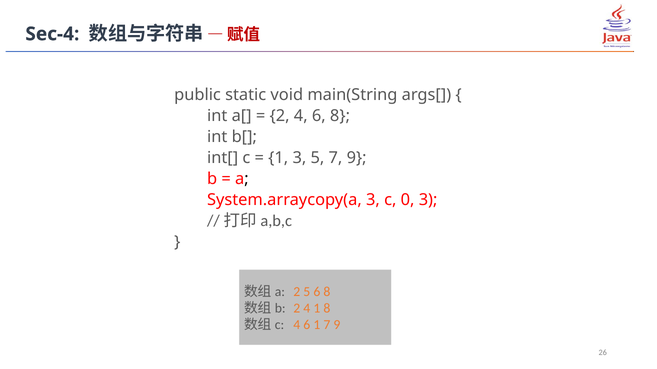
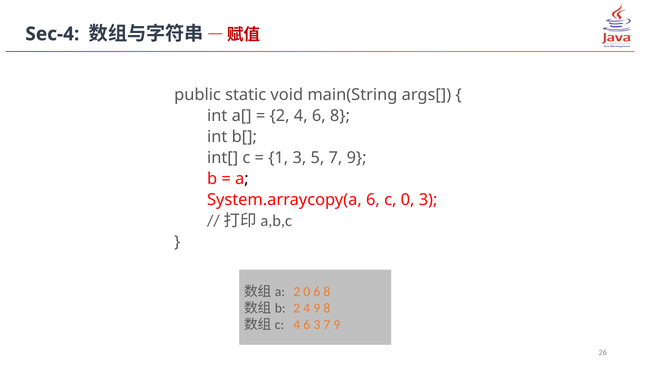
System.arraycopy(a 3: 3 -> 6 (373, 200)
2 5: 5 -> 0 (307, 292)
4 1: 1 -> 9 (317, 309)
6 1: 1 -> 3 (317, 325)
